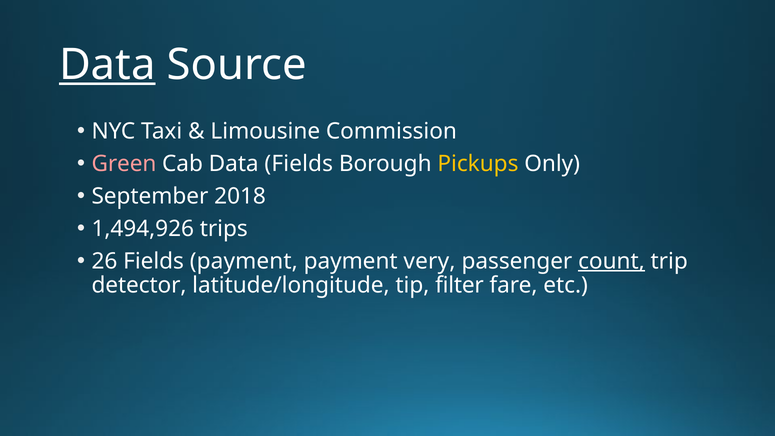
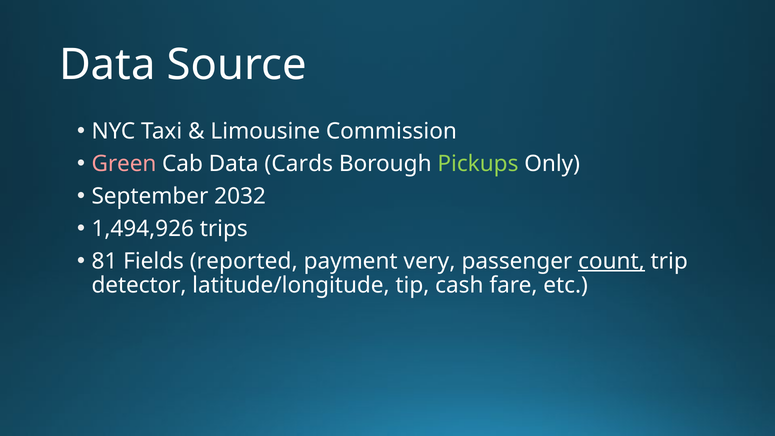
Data underline: present -> none (107, 65)
Data Fields: Fields -> Cards (299, 164)
Pickups colour: yellow -> light green (478, 164)
2018: 2018 -> 2032 (240, 196)
26: 26 -> 81 (104, 261)
Fields payment: payment -> reported (244, 261)
filter: filter -> cash (459, 285)
